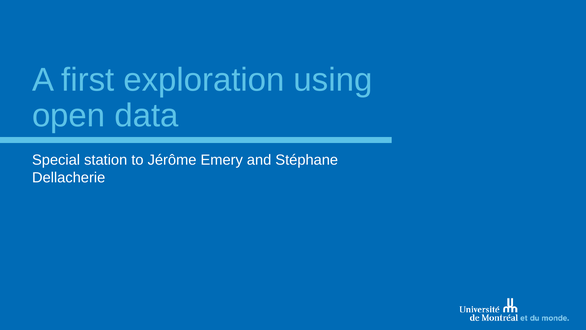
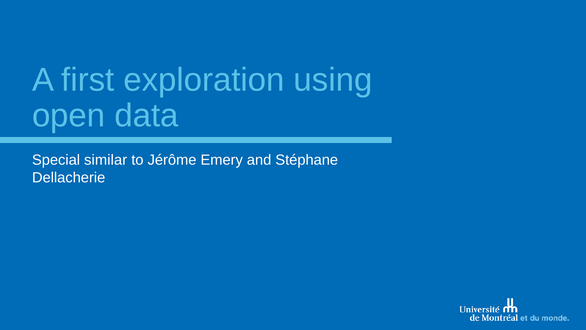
station: station -> similar (106, 160)
